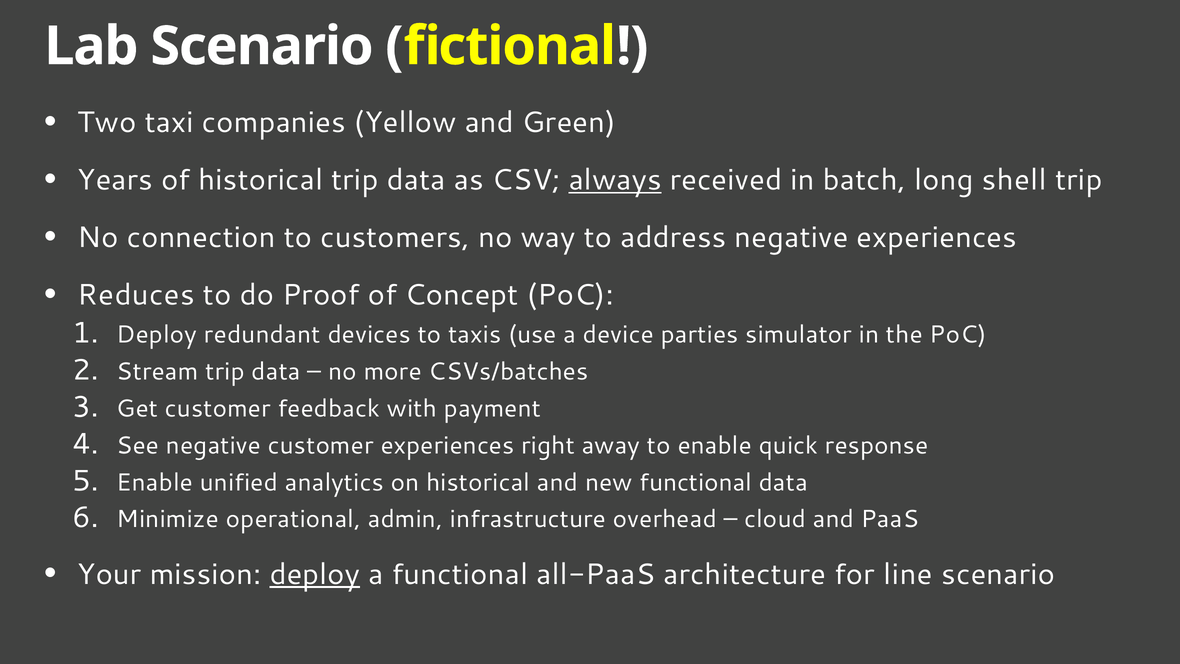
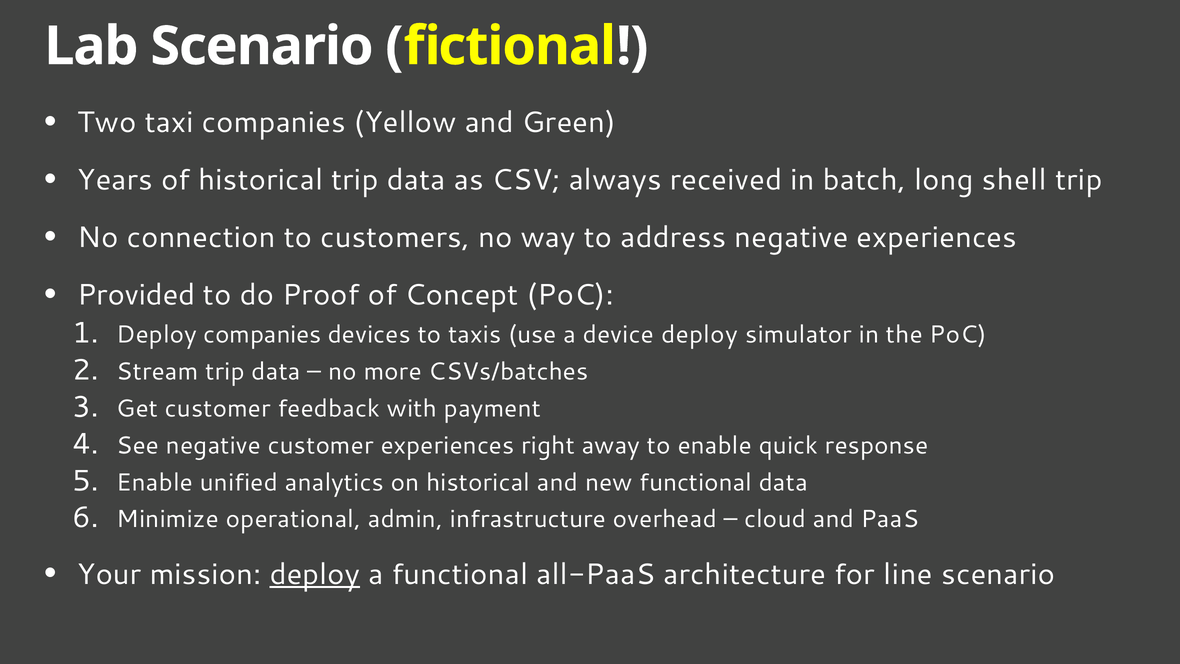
always underline: present -> none (615, 180)
Reduces: Reduces -> Provided (136, 295)
Deploy redundant: redundant -> companies (263, 335)
device parties: parties -> deploy (699, 335)
